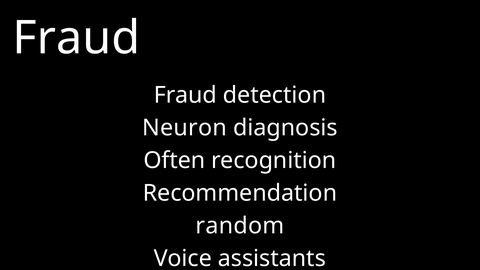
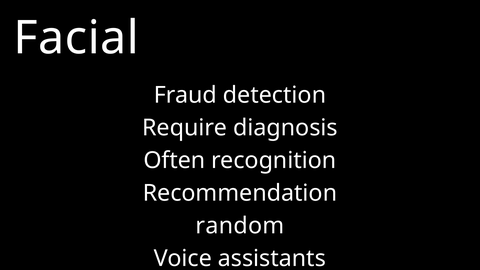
Fraud: Fraud -> Facial (76, 38)
Neuron: Neuron -> Require (185, 128)
